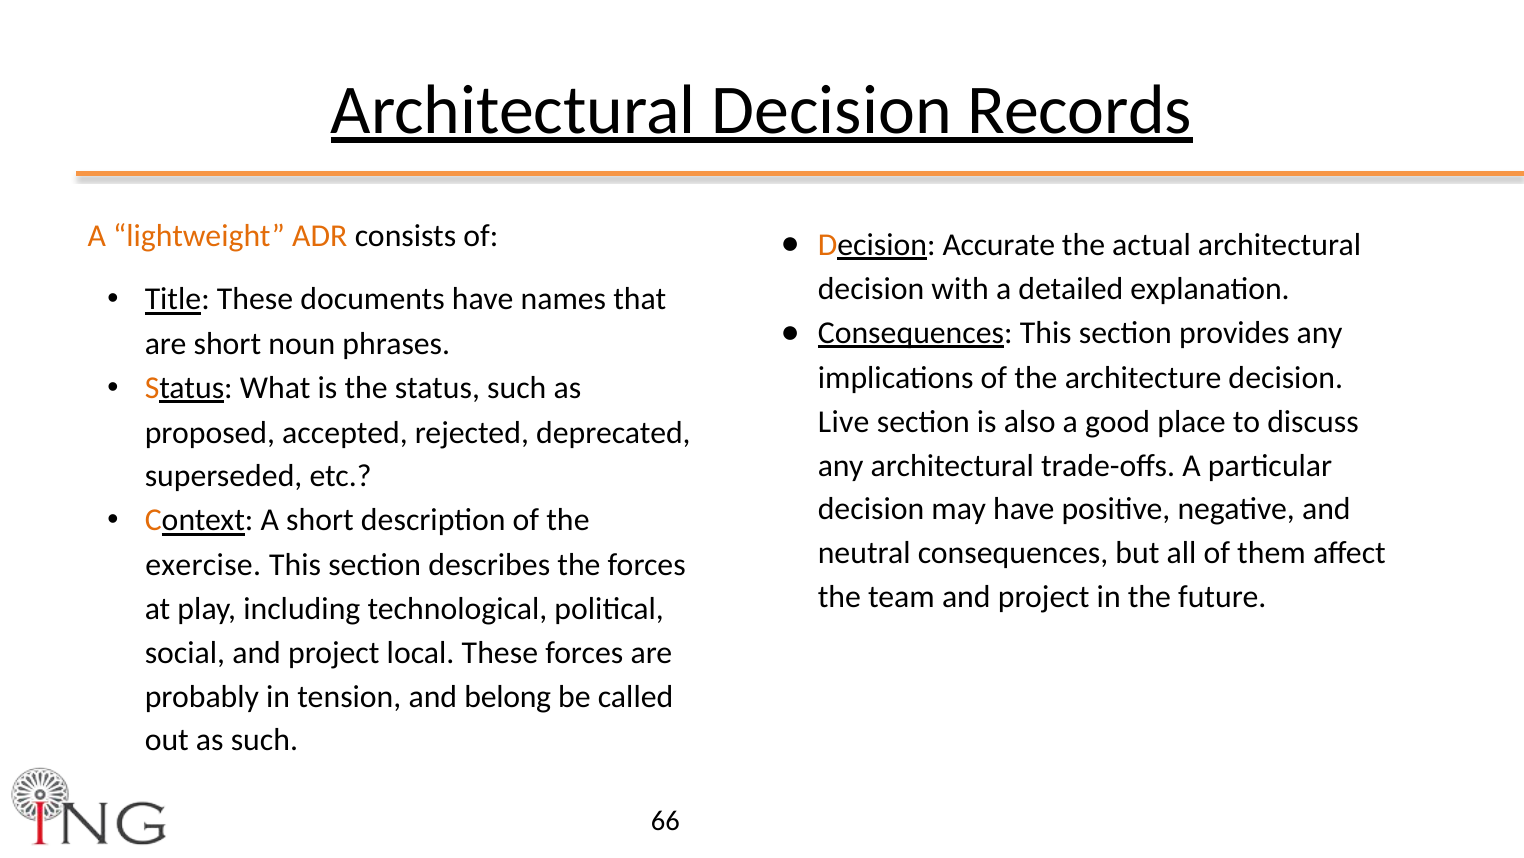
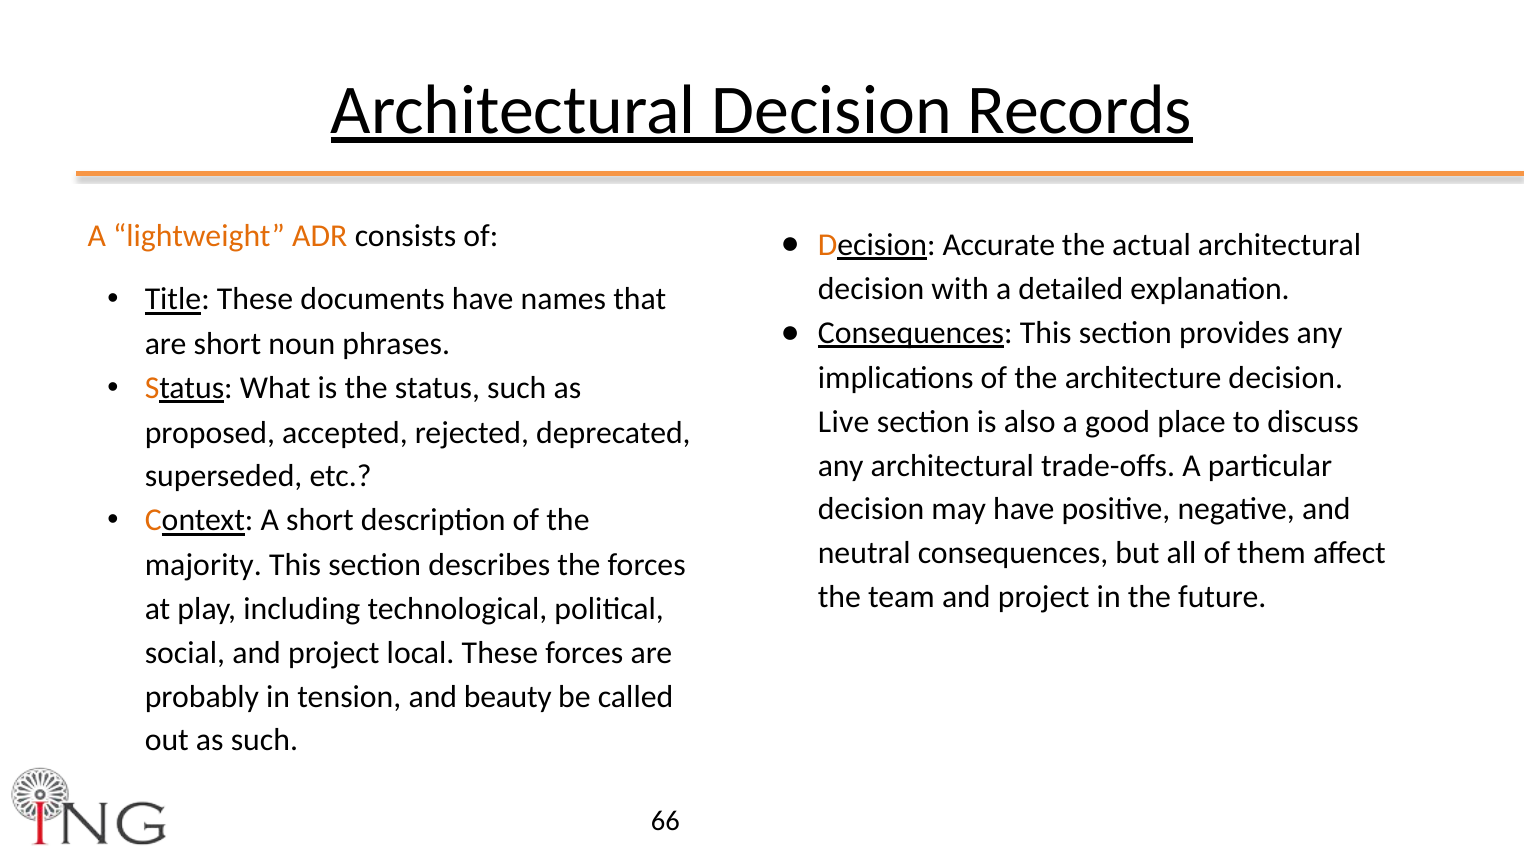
exercise: exercise -> majority (203, 565)
belong: belong -> beauty (508, 696)
